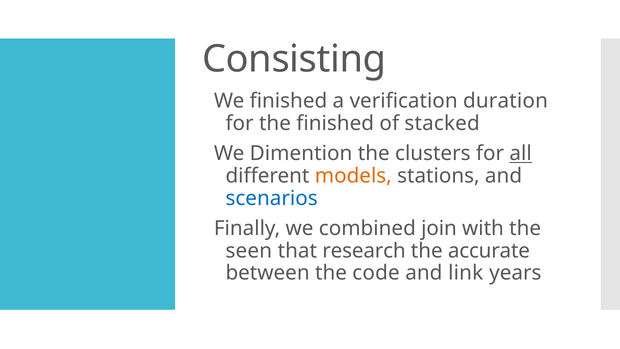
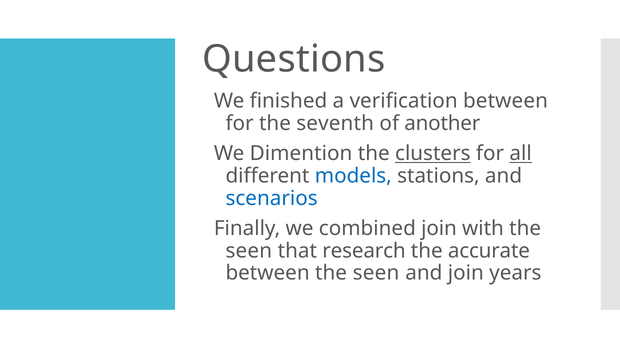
Consisting: Consisting -> Questions (294, 59)
verification duration: duration -> between (505, 101)
the finished: finished -> seventh (335, 123)
stacked: stacked -> another (442, 123)
clusters underline: none -> present (433, 153)
models colour: orange -> blue (353, 176)
between the code: code -> seen (376, 273)
and link: link -> join (466, 273)
